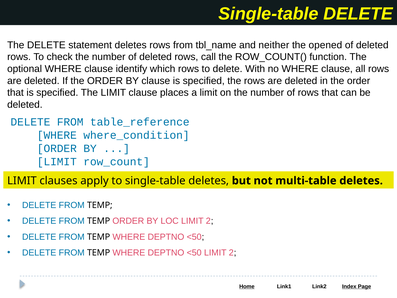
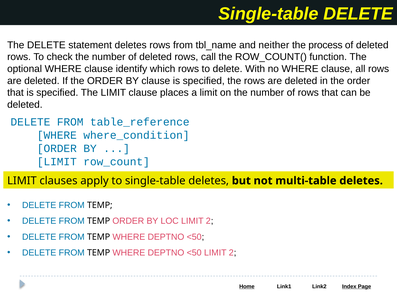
opened: opened -> process (325, 45)
